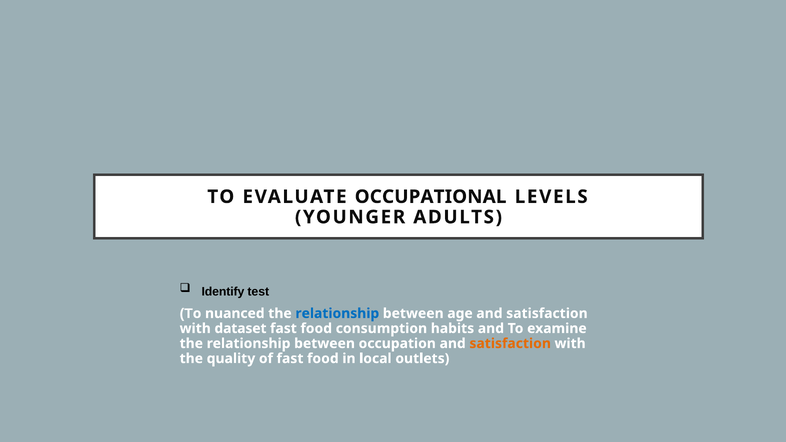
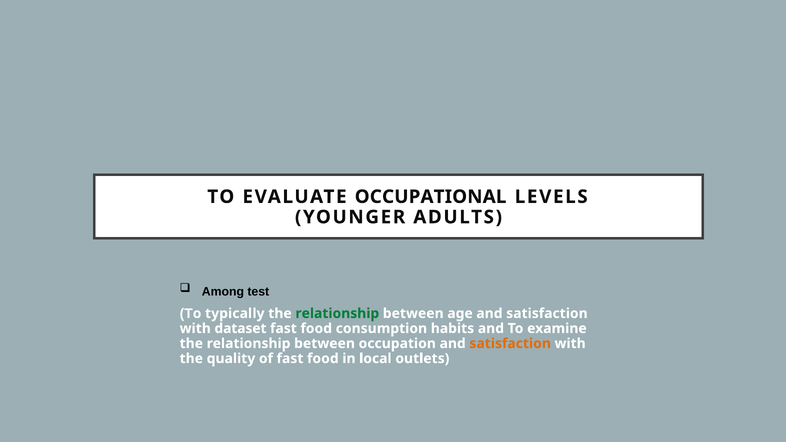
Identify: Identify -> Among (223, 292)
nuanced: nuanced -> typically (235, 313)
relationship colour: blue -> green (337, 313)
